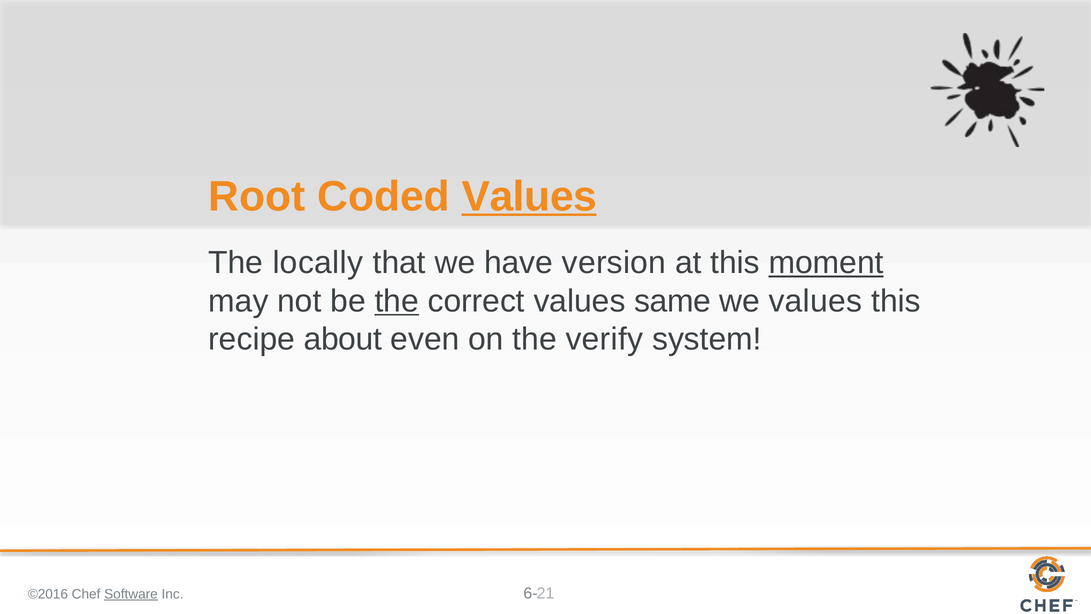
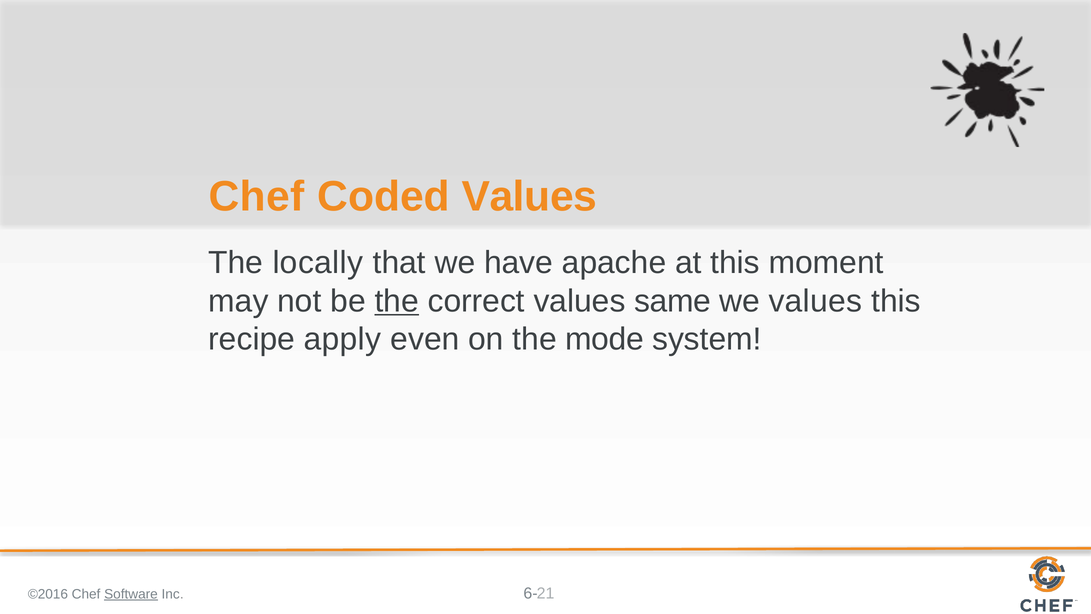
Root: Root -> Chef (257, 196)
Values underline: present -> none (529, 196)
version: version -> apache (614, 263)
moment underline: present -> none (826, 263)
about: about -> apply (343, 339)
verify: verify -> mode (605, 339)
